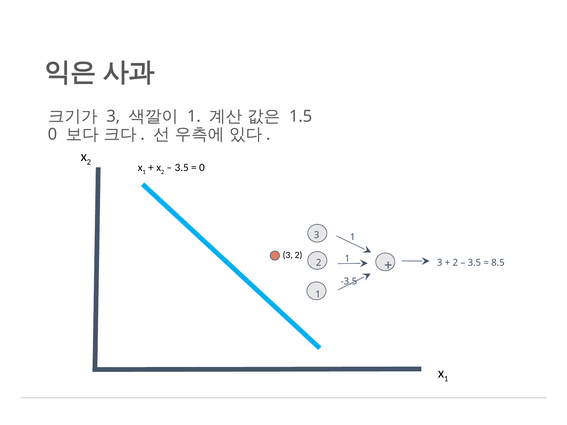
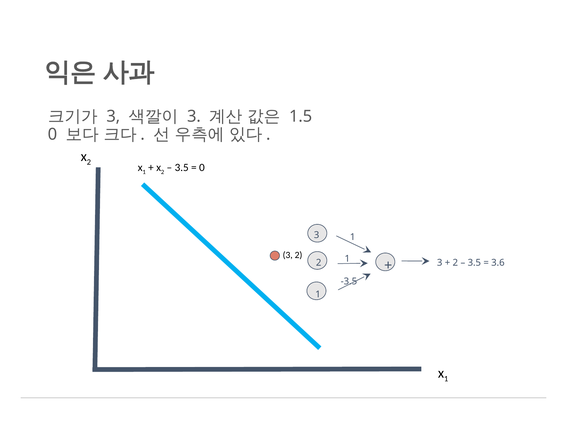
1: 1 -> 3 (194, 117)
8.5: 8.5 -> 3.6 (498, 263)
